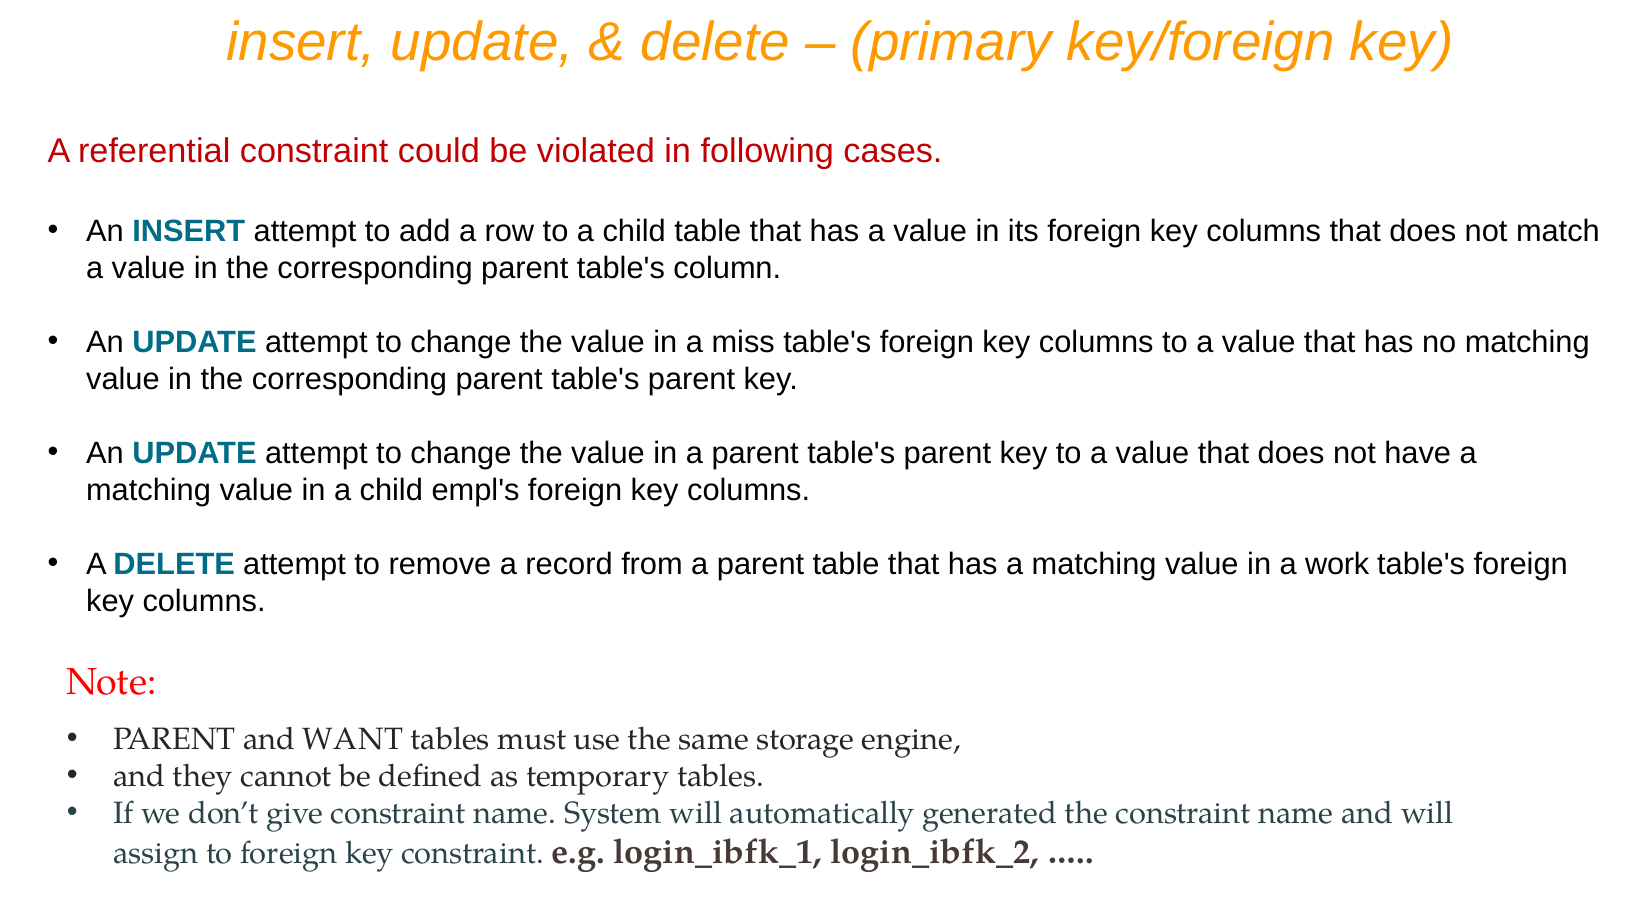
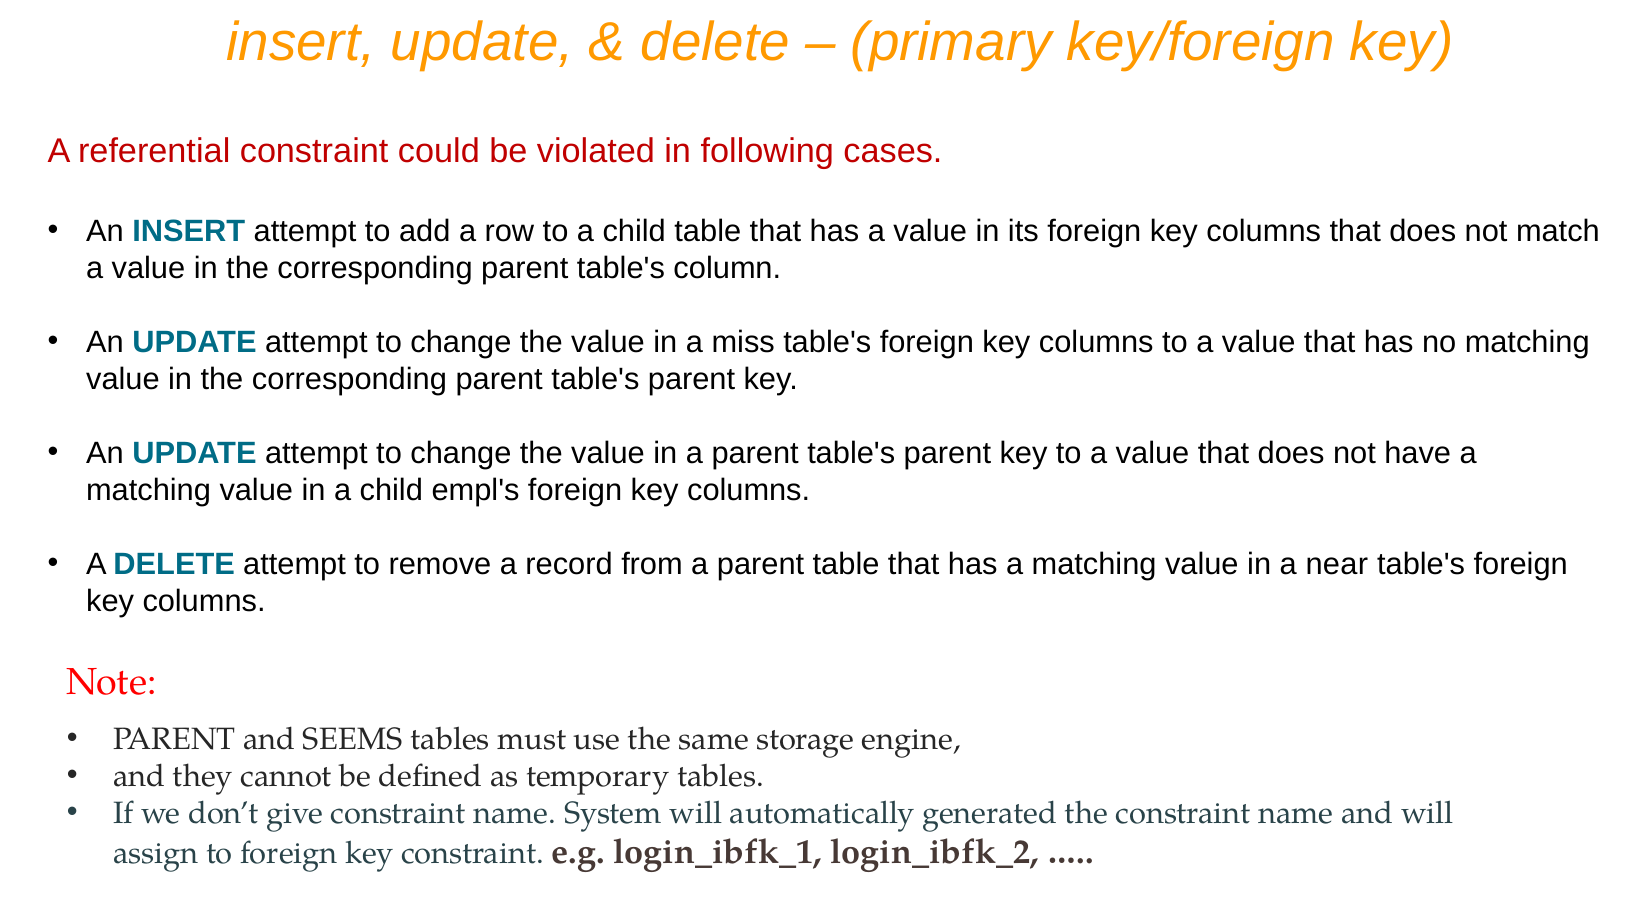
work: work -> near (1337, 564)
WANT: WANT -> SEEMS (353, 739)
